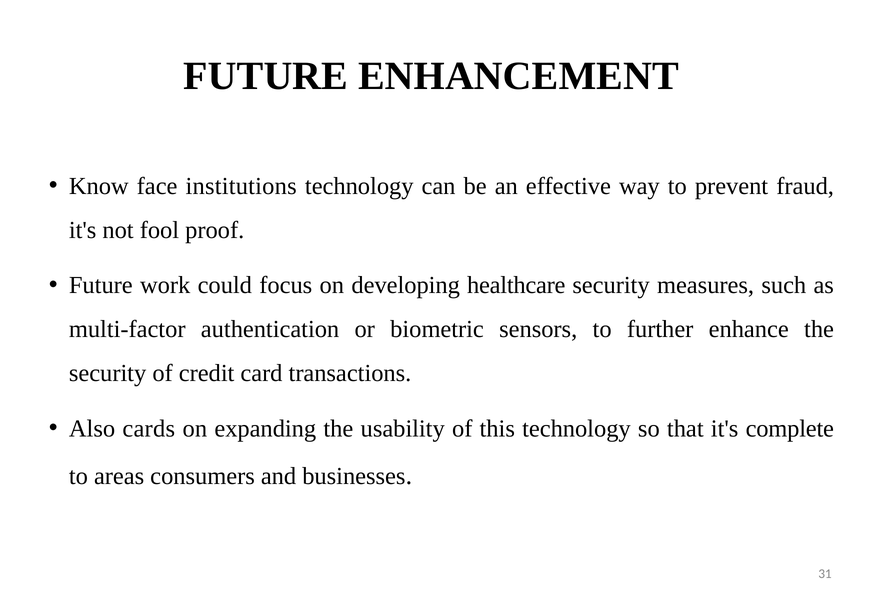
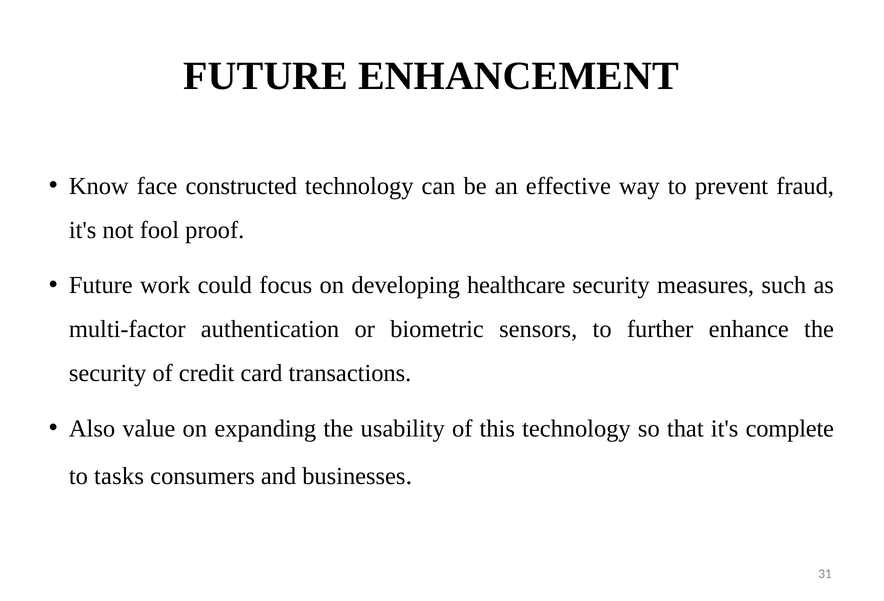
institutions: institutions -> constructed (241, 186)
cards: cards -> value (149, 429)
areas: areas -> tasks (119, 476)
